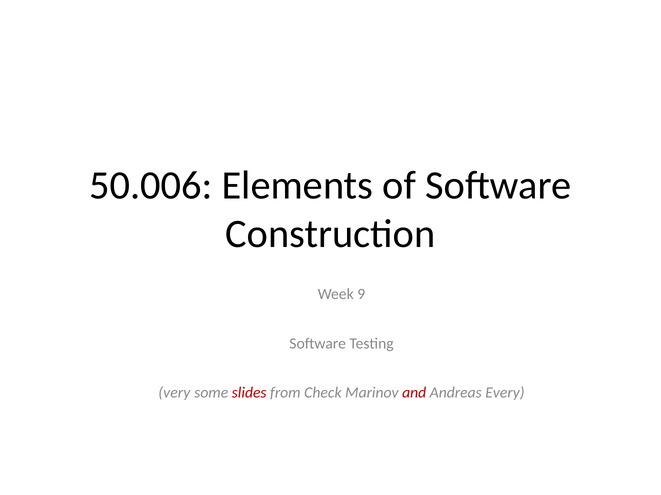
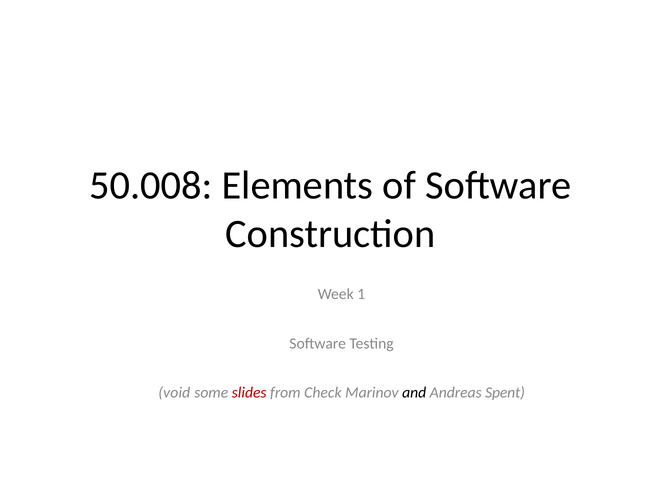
50.006: 50.006 -> 50.008 (151, 186)
9: 9 -> 1 (361, 295)
very: very -> void (174, 393)
and colour: red -> black (414, 393)
Every: Every -> Spent (505, 393)
